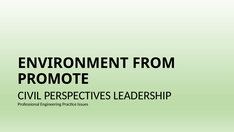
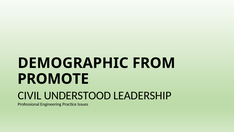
ENVIRONMENT: ENVIRONMENT -> DEMOGRAPHIC (73, 63)
PERSPECTIVES: PERSPECTIVES -> UNDERSTOOD (77, 95)
